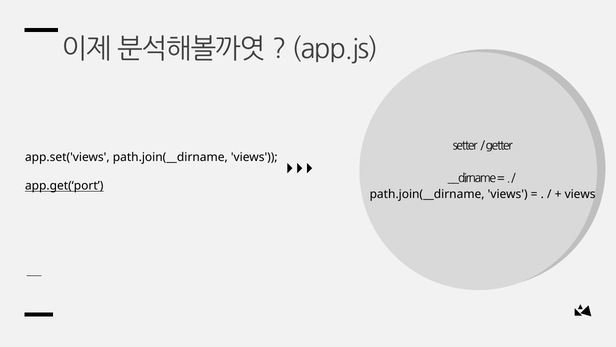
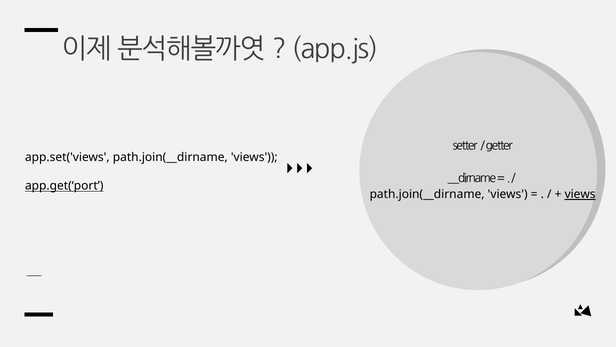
views underline: none -> present (580, 194)
